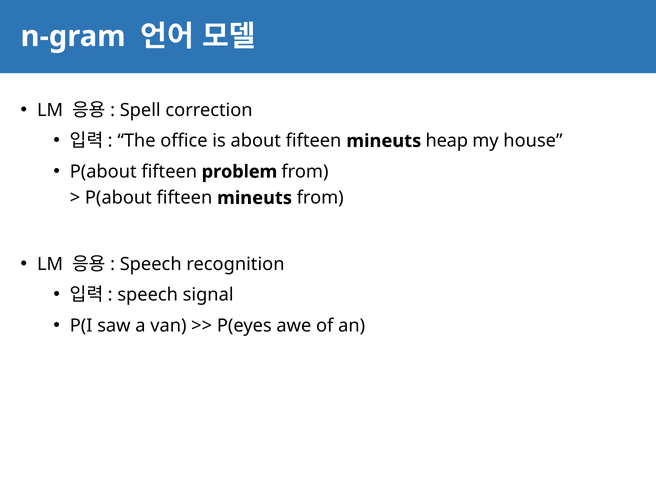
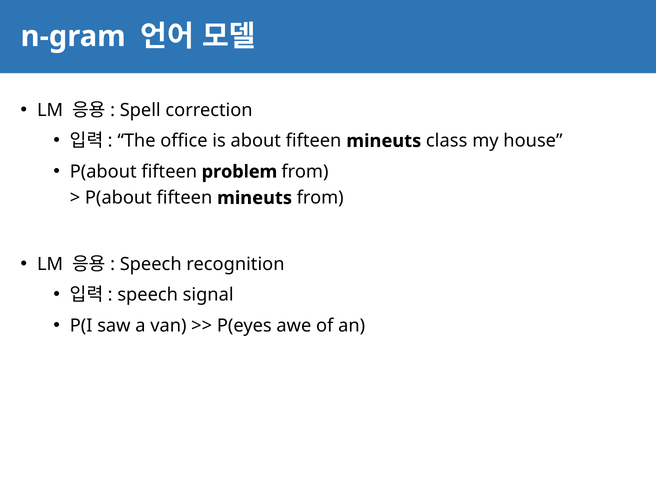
heap: heap -> class (447, 141)
